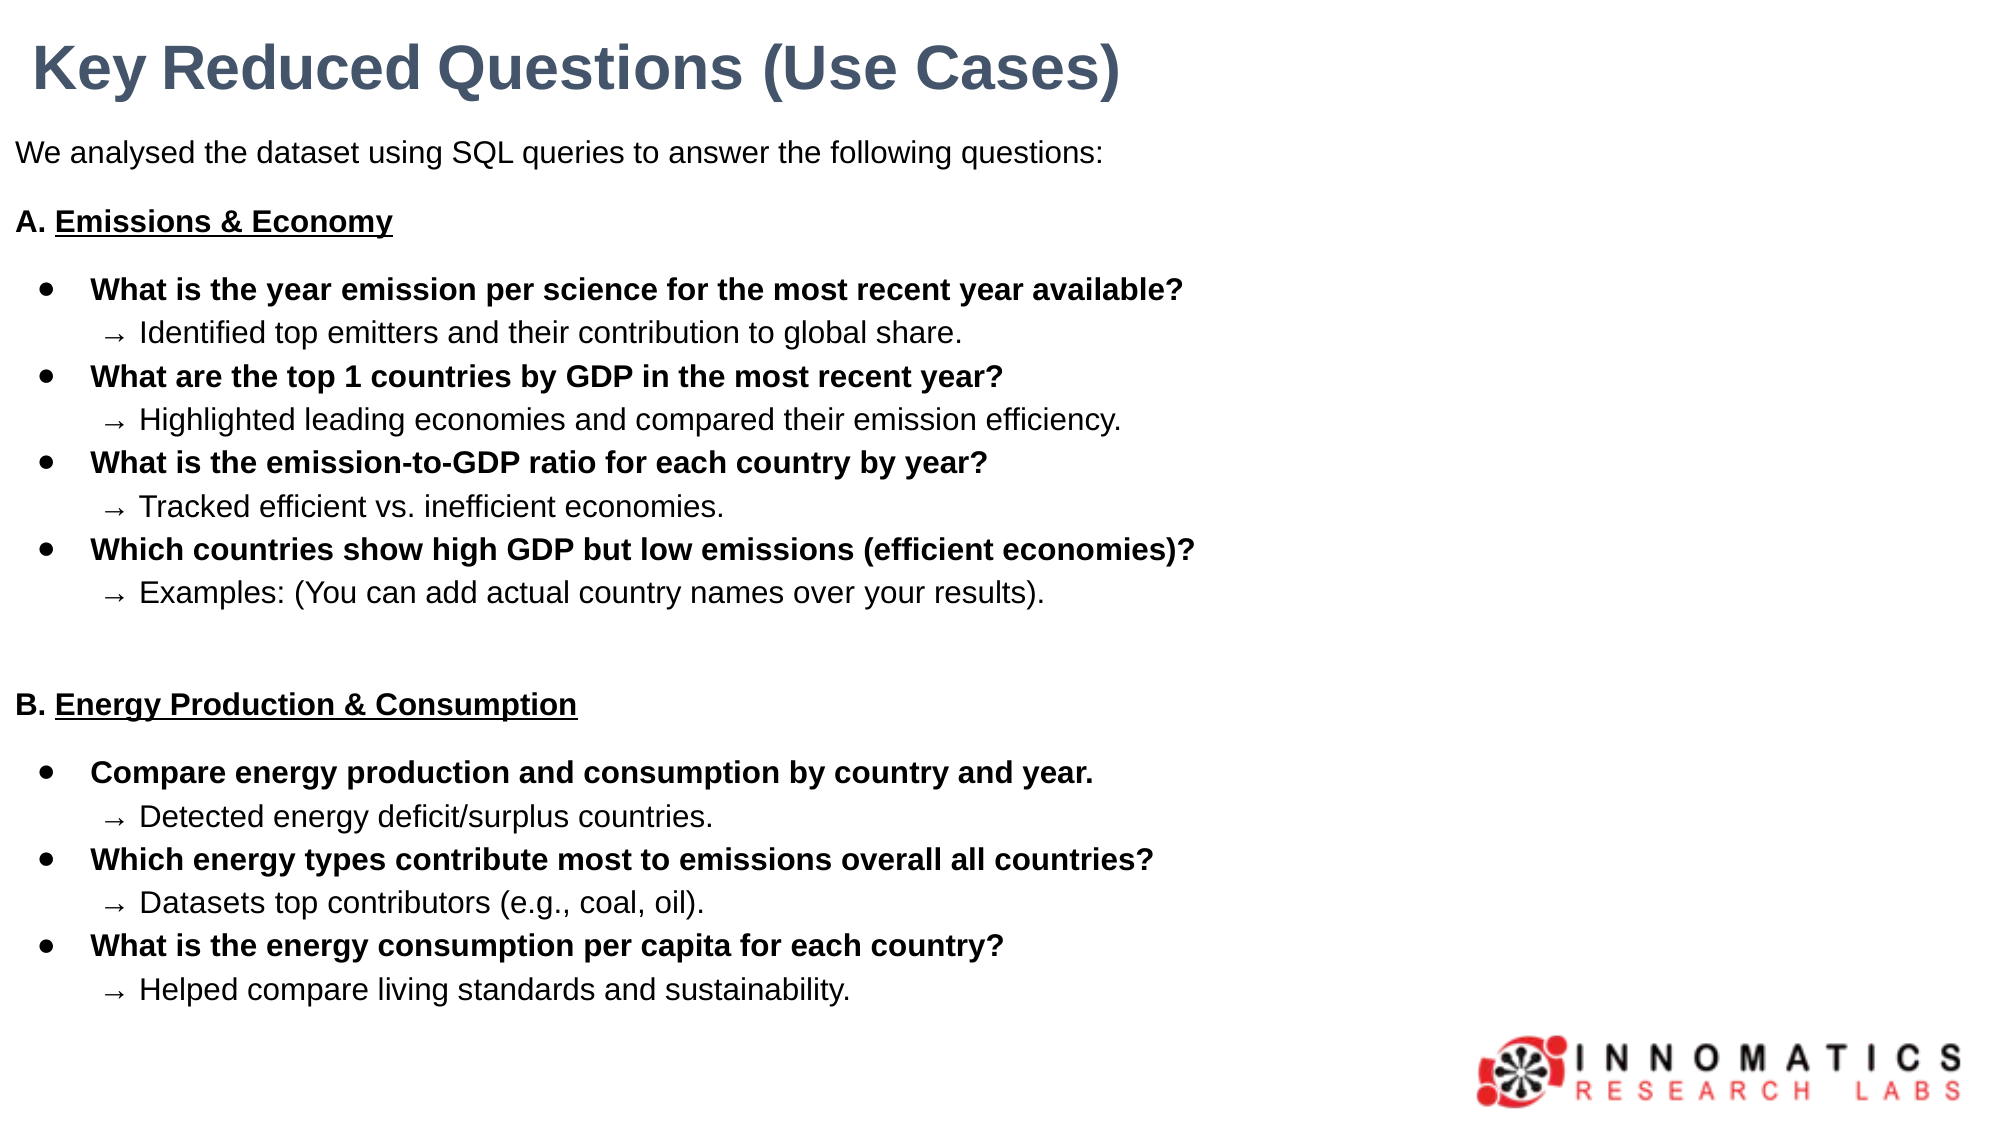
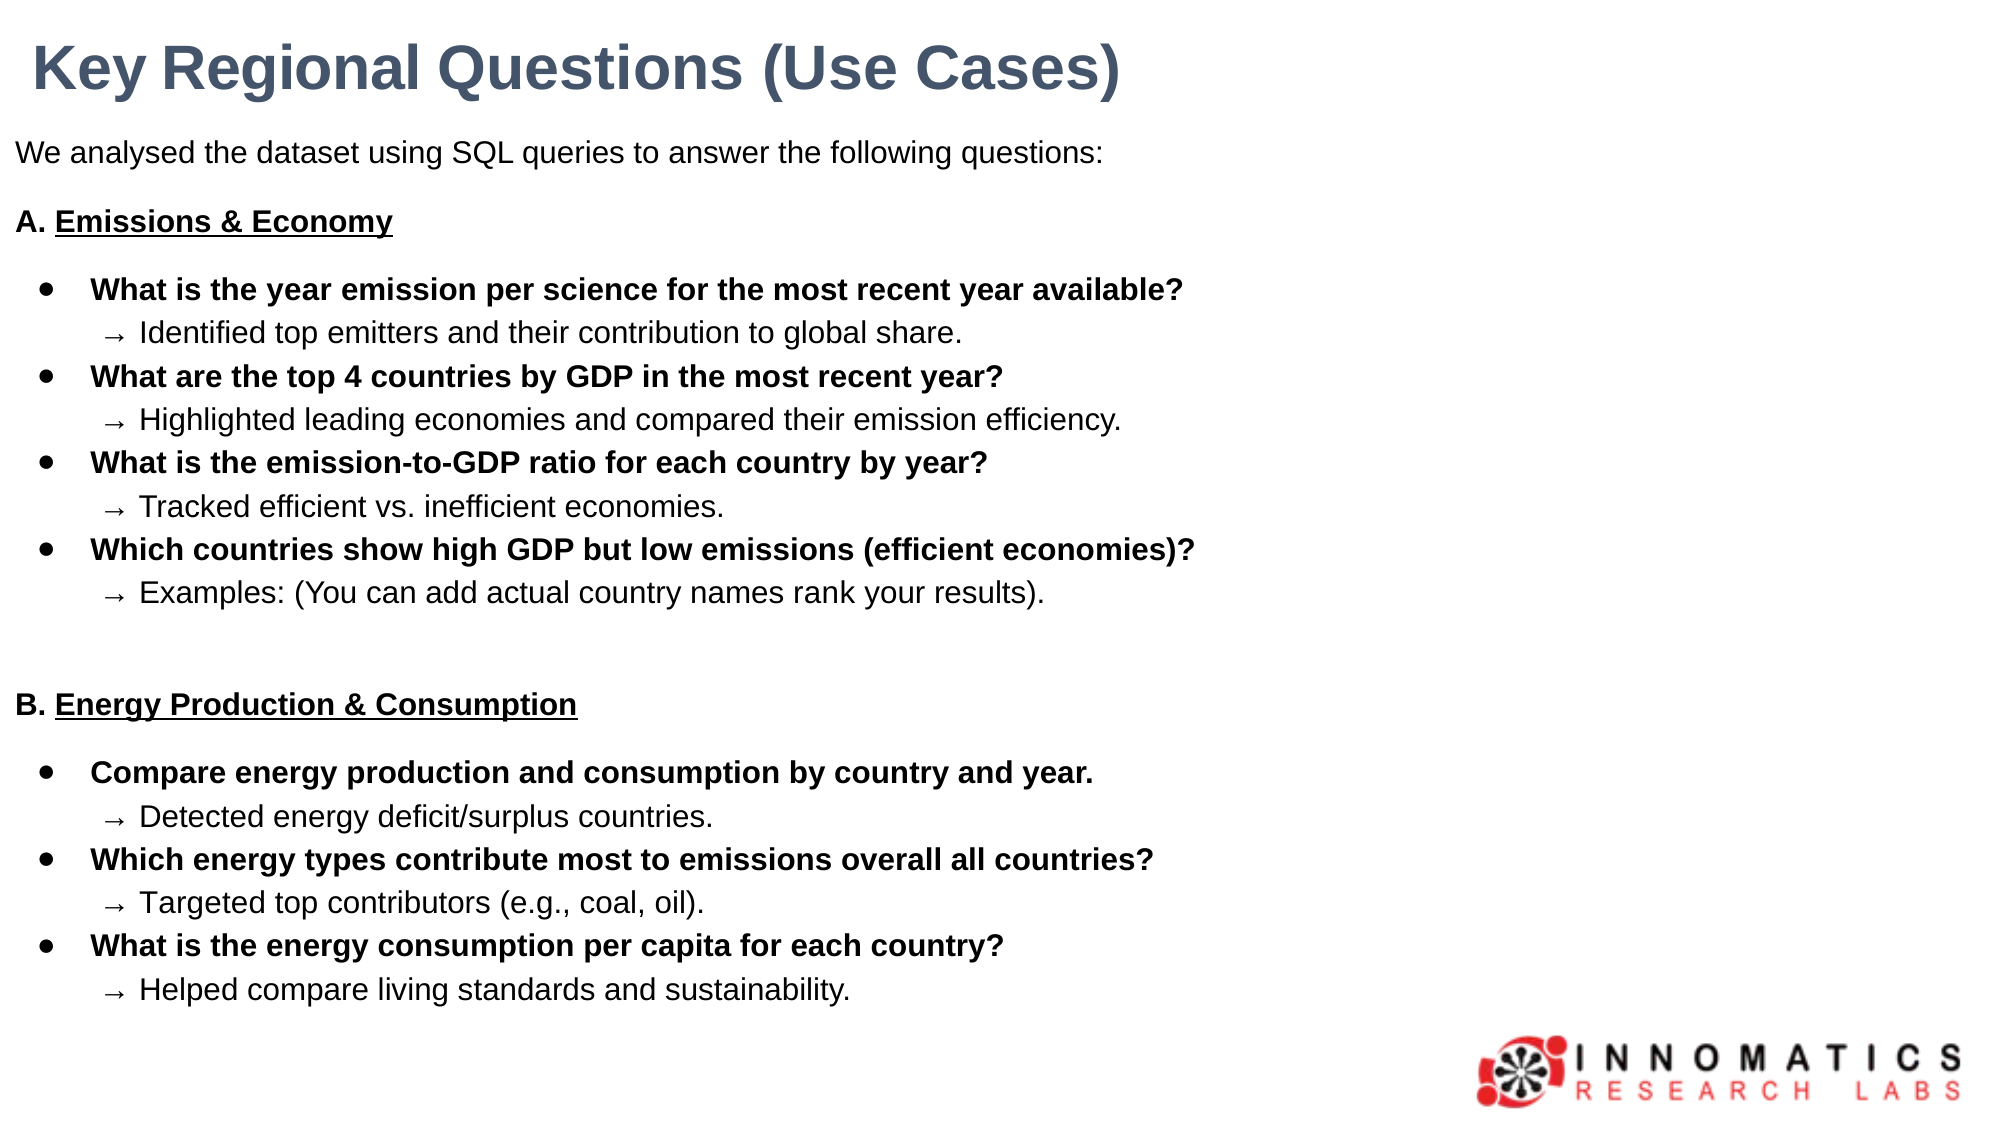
Reduced: Reduced -> Regional (292, 68)
1: 1 -> 4 (353, 377)
over: over -> rank (824, 593)
Datasets: Datasets -> Targeted (203, 903)
